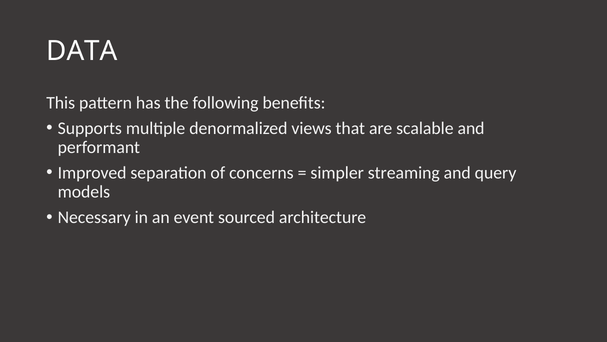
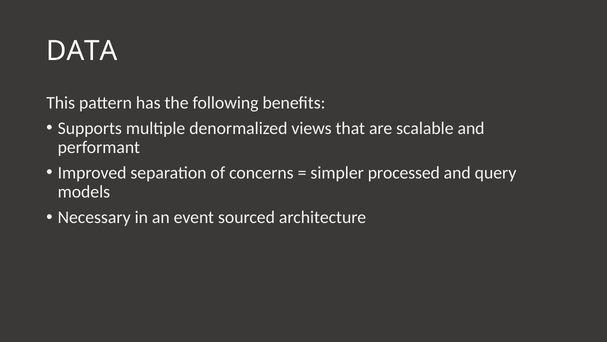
streaming: streaming -> processed (404, 173)
